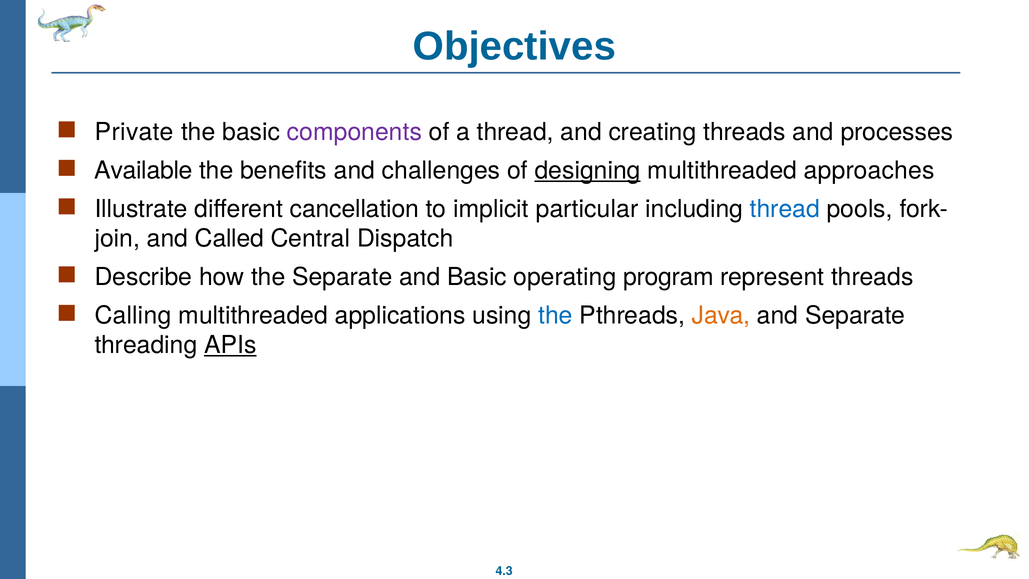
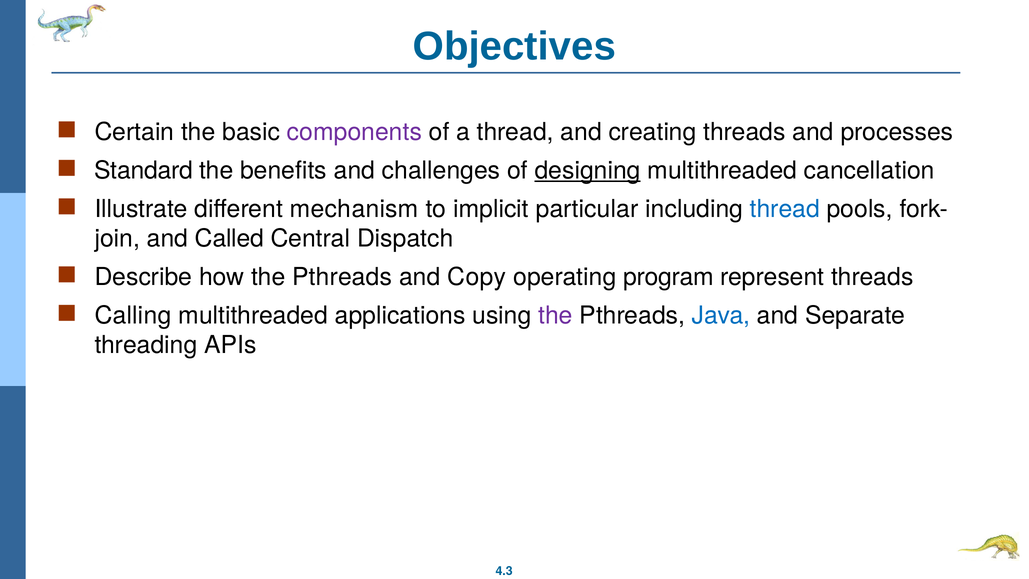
Private: Private -> Certain (134, 132)
Available: Available -> Standard (143, 171)
approaches: approaches -> cancellation (869, 171)
cancellation: cancellation -> mechanism (354, 209)
how the Separate: Separate -> Pthreads (342, 277)
and Basic: Basic -> Copy (477, 277)
the colour: blue -> purple (556, 315)
Java colour: orange -> blue (721, 315)
APIs underline: present -> none (230, 345)
